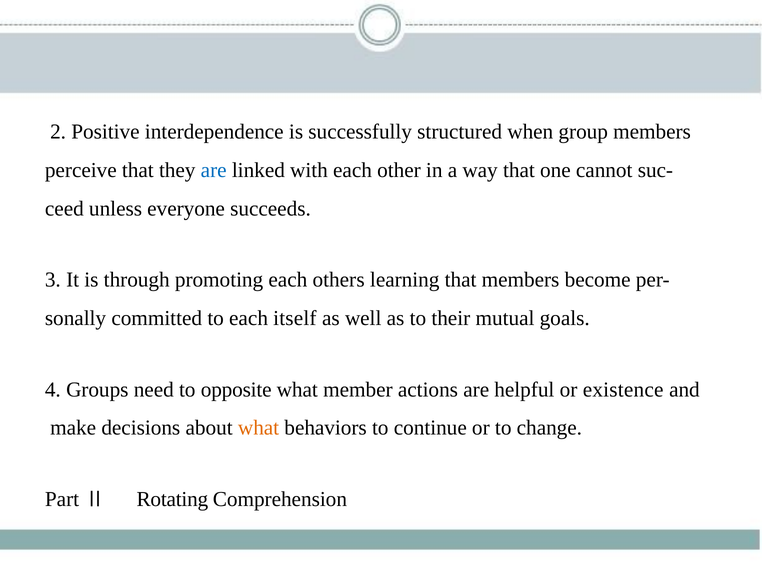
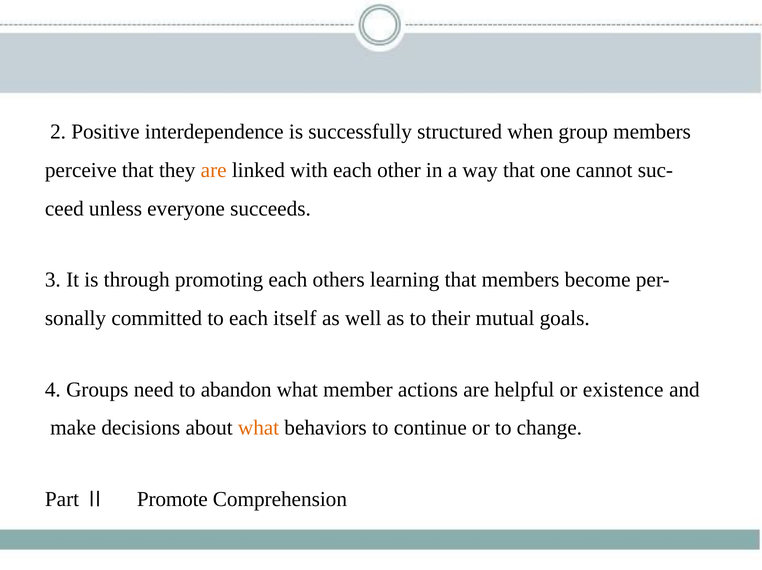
are colour: blue -> orange (214, 170)
opposite: opposite -> abandon (236, 389)
Rotating: Rotating -> Promote (172, 499)
